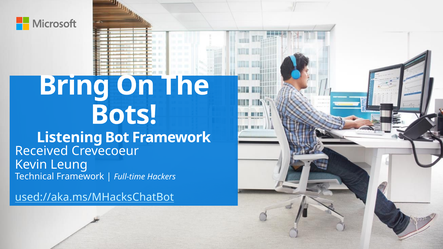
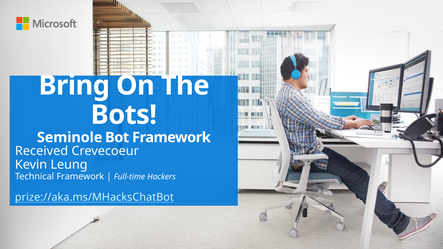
Listening: Listening -> Seminole (70, 137)
used://aka.ms/MHacksChatBot: used://aka.ms/MHacksChatBot -> prize://aka.ms/MHacksChatBot (94, 197)
